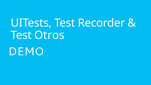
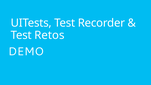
Otros: Otros -> Retos (49, 35)
